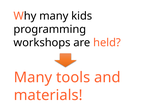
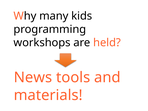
Many: Many -> News (33, 77)
